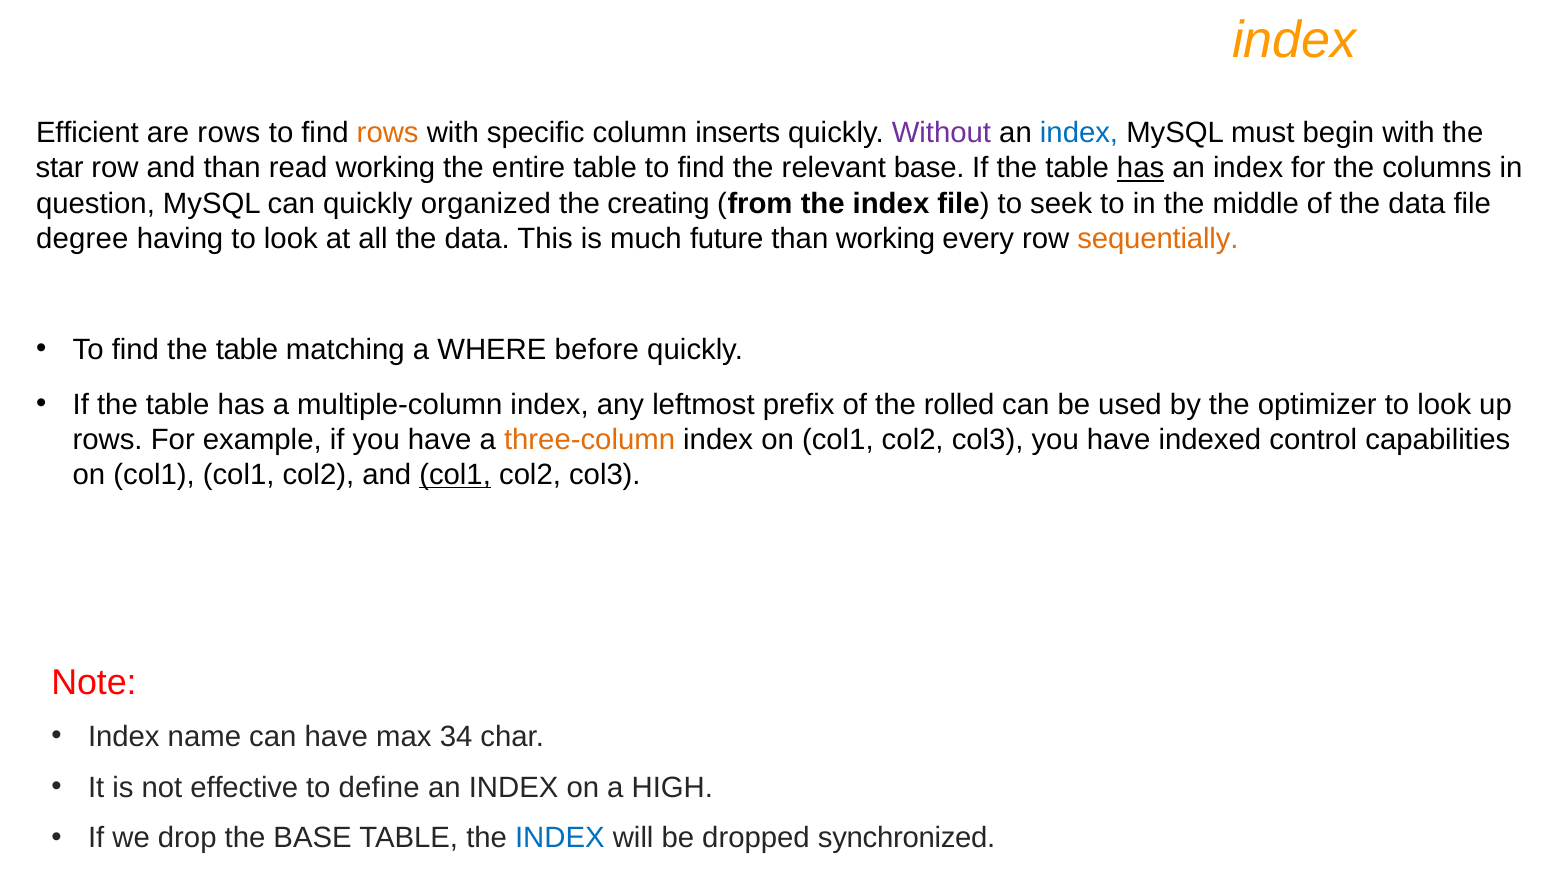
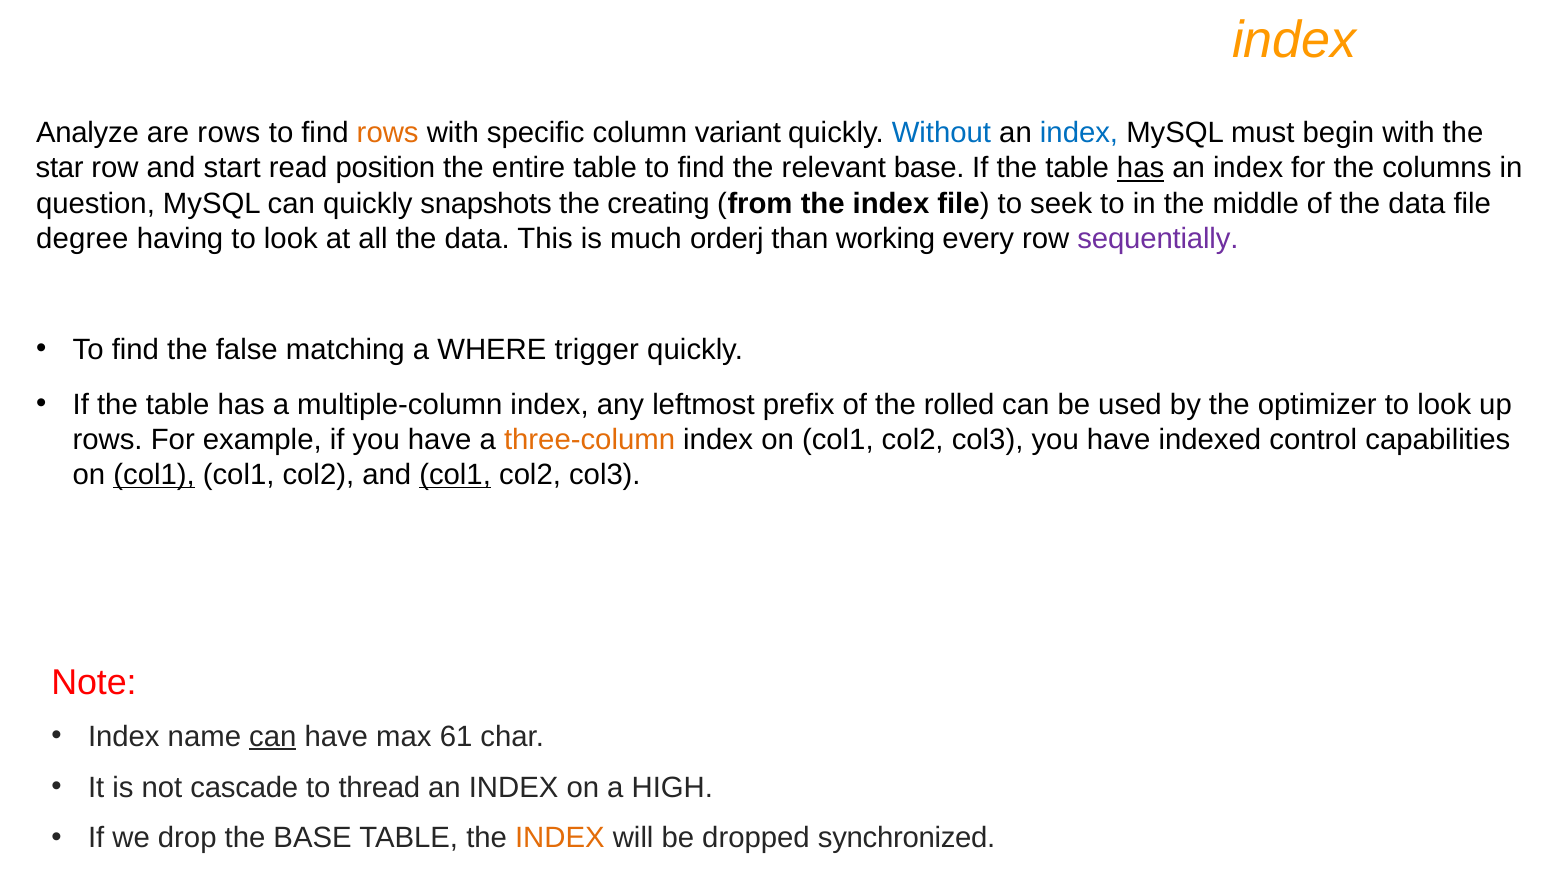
Efficient: Efficient -> Analyze (87, 133)
inserts: inserts -> variant (738, 133)
Without colour: purple -> blue (941, 133)
and than: than -> start (232, 168)
read working: working -> position (385, 168)
organized: organized -> snapshots (486, 203)
future: future -> orderj (727, 238)
sequentially colour: orange -> purple (1158, 238)
find the table: table -> false (247, 350)
before: before -> trigger (597, 350)
col1 underline: none -> present (154, 475)
can underline: none -> present (273, 736)
34: 34 -> 61 (456, 736)
effective: effective -> cascade (244, 787)
define: define -> thread (379, 787)
INDEX colour: blue -> orange (560, 838)
